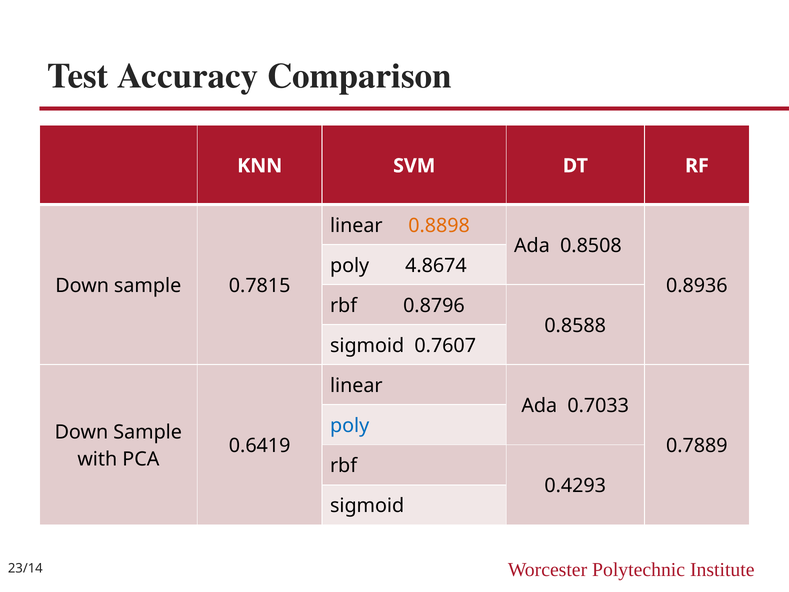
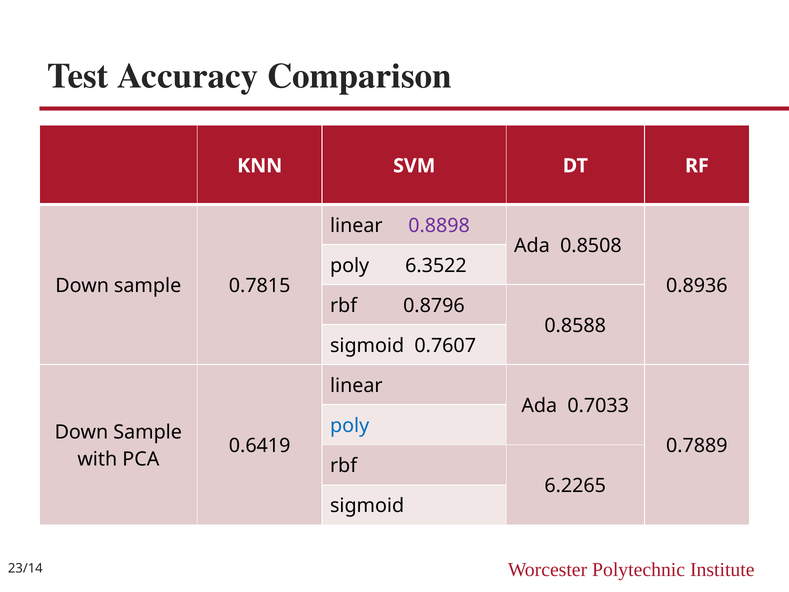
0.8898 colour: orange -> purple (439, 225)
4.8674: 4.8674 -> 6.3522 (436, 265)
0.4293: 0.4293 -> 6.2265 (575, 486)
